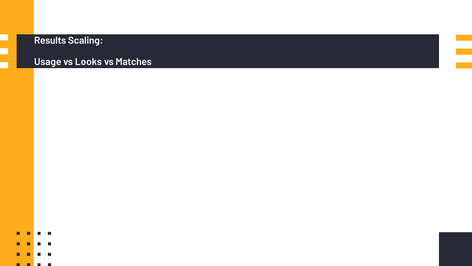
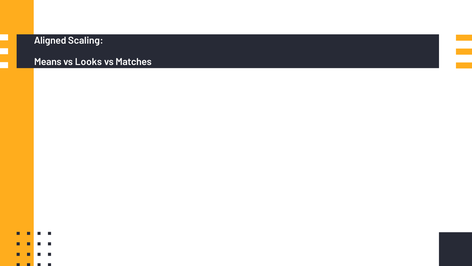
Results: Results -> Aligned (50, 40)
Usage: Usage -> Means (48, 62)
